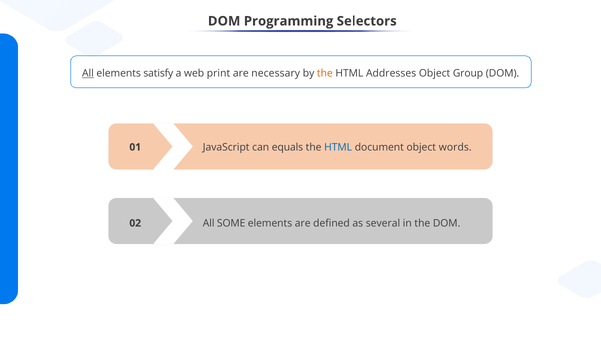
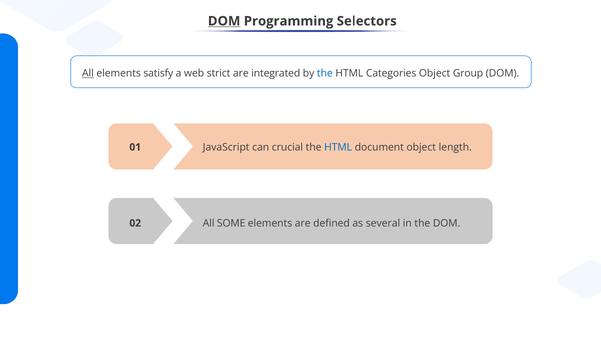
DOM underline: none -> present (224, 21)
print: print -> strict (219, 73)
necessary: necessary -> integrated (276, 73)
the colour: orange -> blue (325, 73)
Addresses: Addresses -> Categories (391, 73)
equals: equals -> crucial (287, 147)
words: words -> length (455, 147)
